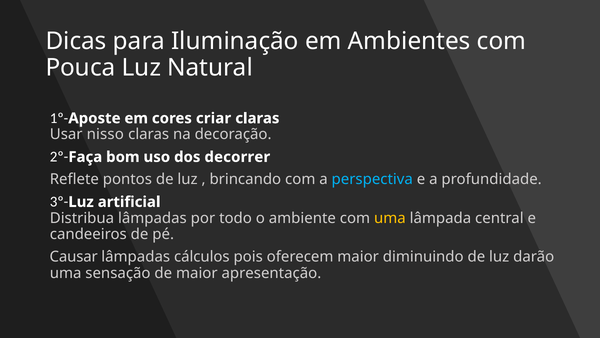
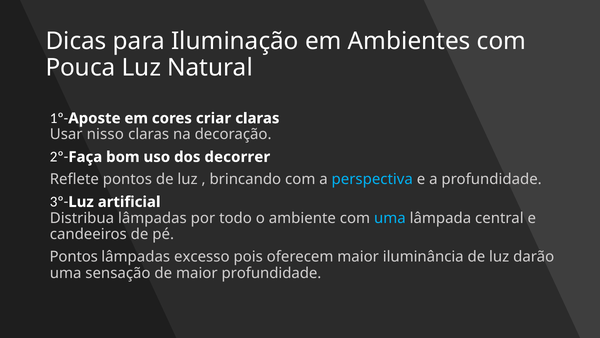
uma colour: yellow -> light blue (390, 218)
Causar: Causar -> Pontos (74, 256)
cálculos: cálculos -> excesso (202, 256)
diminuindo: diminuindo -> iluminância (423, 256)
maior apresentação: apresentação -> profundidade (271, 273)
